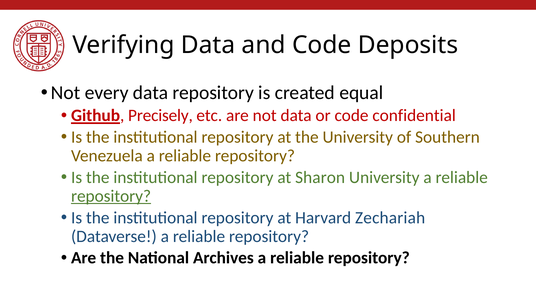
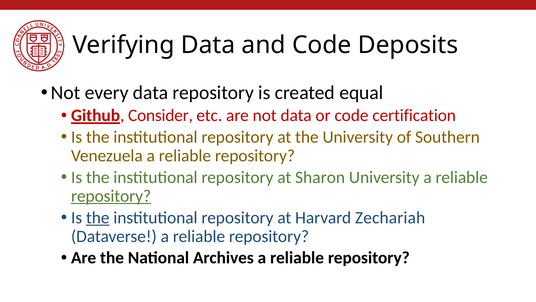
Precisely: Precisely -> Consider (160, 115)
confidential: confidential -> certification (414, 115)
the underline: none -> present (98, 217)
